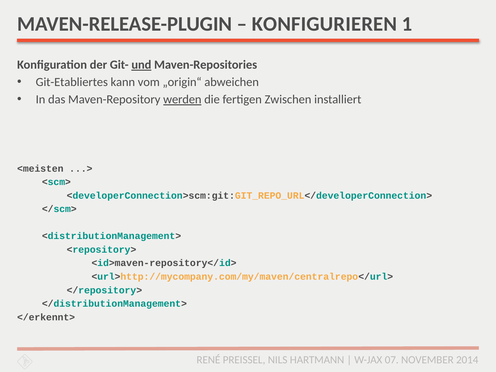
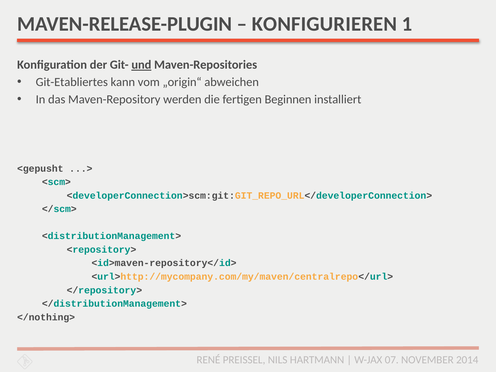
werden underline: present -> none (182, 100)
Zwischen: Zwischen -> Beginnen (288, 100)
<meisten: <meisten -> <gepusht (40, 169)
</erkennt>: </erkennt> -> </nothing> (46, 317)
